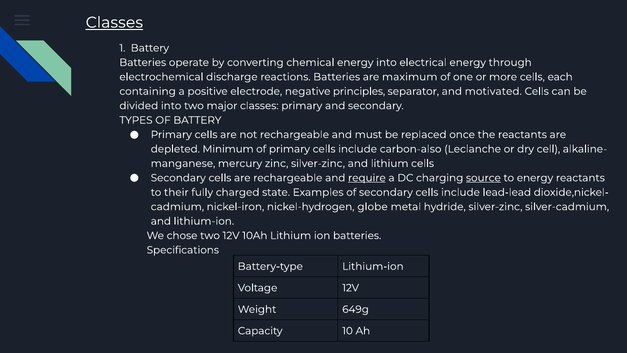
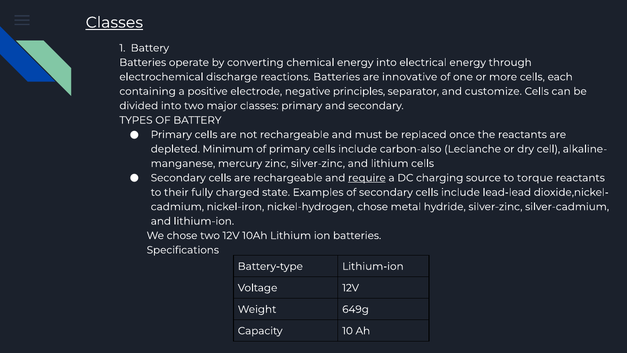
maximum: maximum -> innovative (410, 77)
motivated: motivated -> customize (493, 91)
source underline: present -> none (483, 178)
to energy: energy -> torque (535, 178)
nickel-hydrogen globe: globe -> chose (373, 207)
